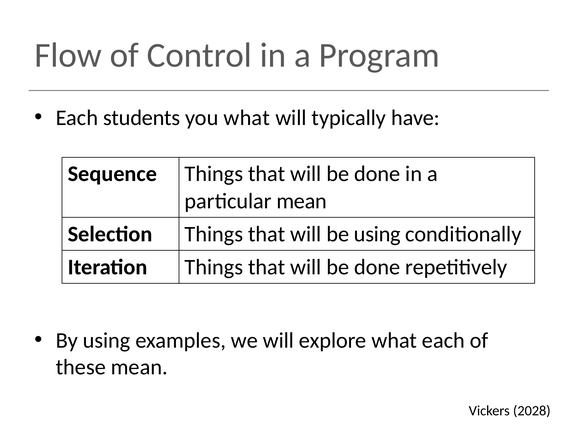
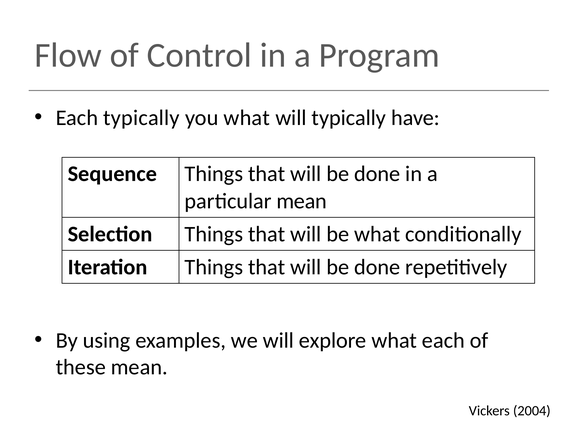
Each students: students -> typically (141, 118)
be using: using -> what (377, 235)
2028: 2028 -> 2004 (532, 411)
